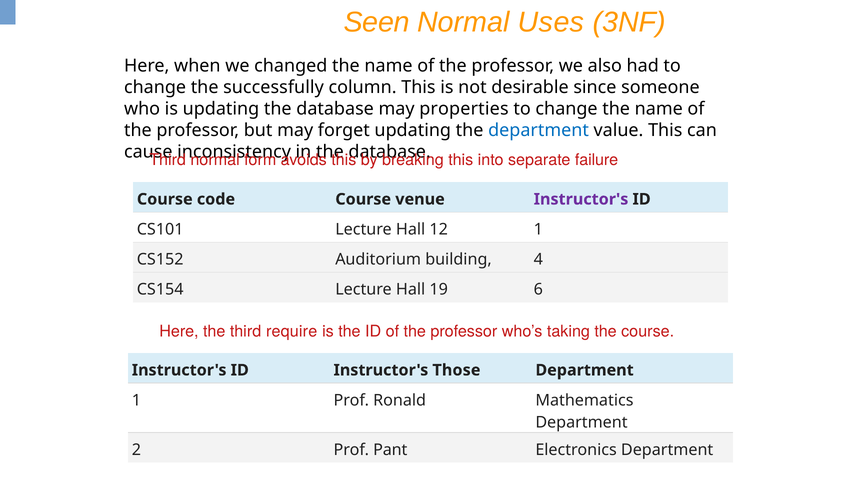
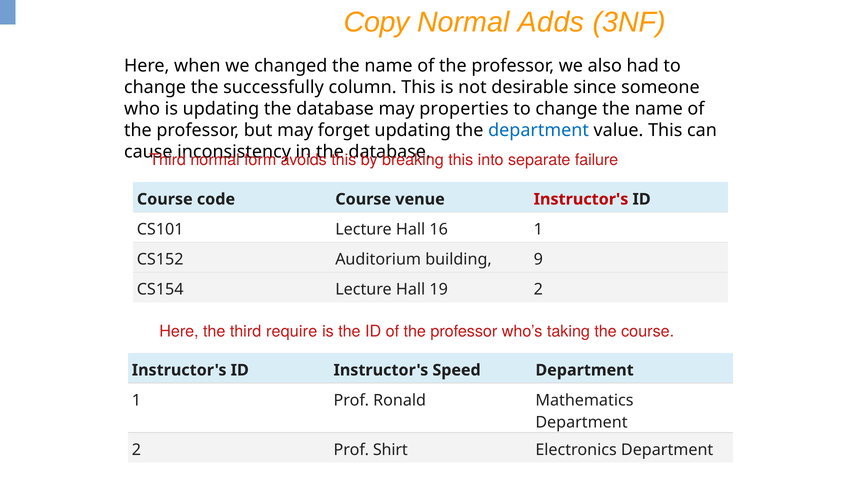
Seen: Seen -> Copy (377, 22)
Uses: Uses -> Adds (551, 22)
Instructor's colour: purple -> red (581, 199)
12: 12 -> 16 (439, 230)
4: 4 -> 9 (538, 260)
19 6: 6 -> 2 (538, 290)
Those: Those -> Speed (457, 370)
Pant: Pant -> Shirt (390, 450)
